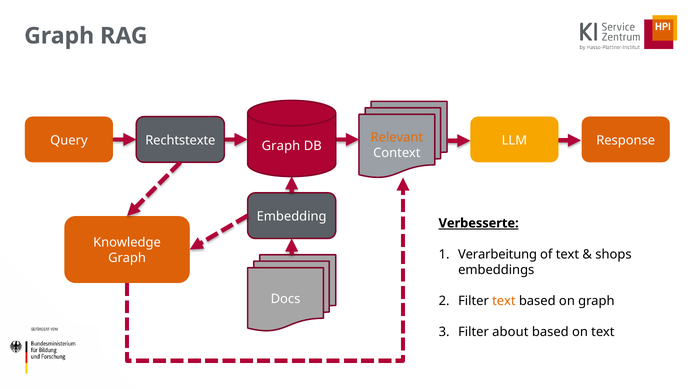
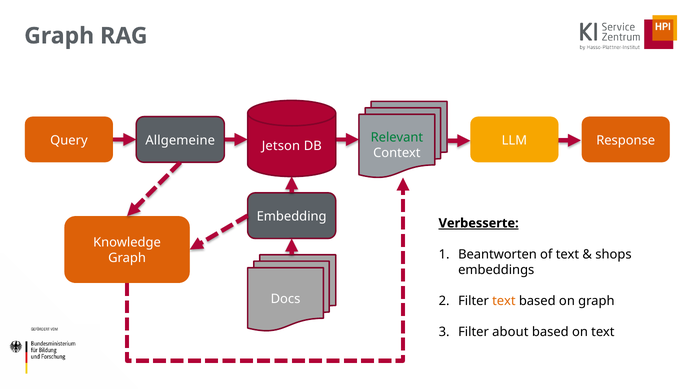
Relevant colour: orange -> green (397, 138)
Rechtstexte: Rechtstexte -> Allgemeine (180, 140)
Graph: Graph -> Jetson (281, 146)
Verarbeitung: Verarbeitung -> Beantworten (497, 254)
